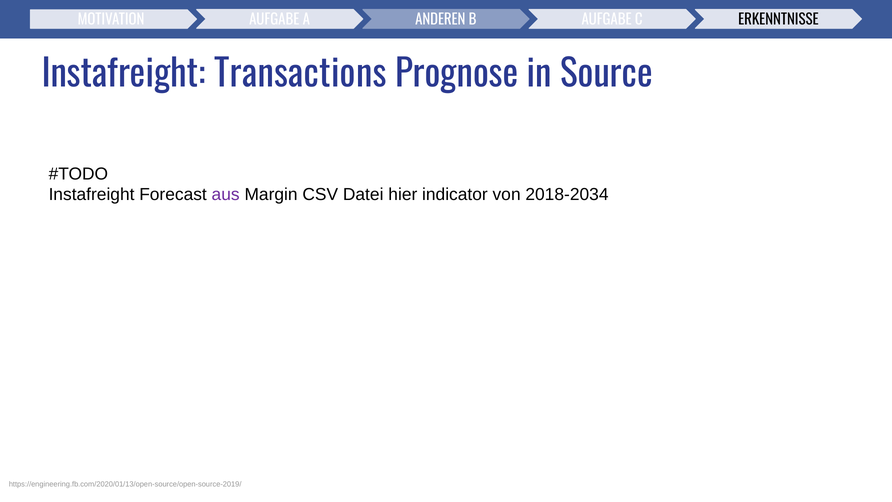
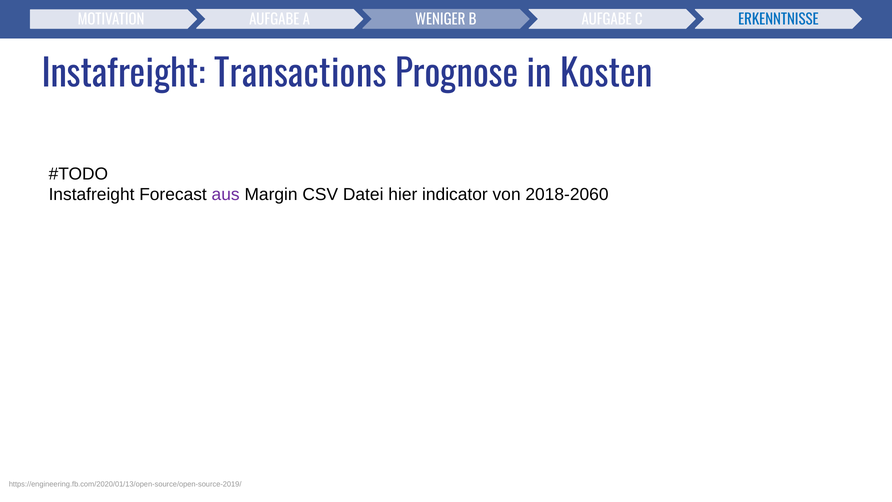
ANDEREN: ANDEREN -> WENIGER (440, 20)
ERKENNTNISSE colour: black -> blue (778, 20)
Source: Source -> Kosten (606, 74)
2018-2034: 2018-2034 -> 2018-2060 (567, 195)
